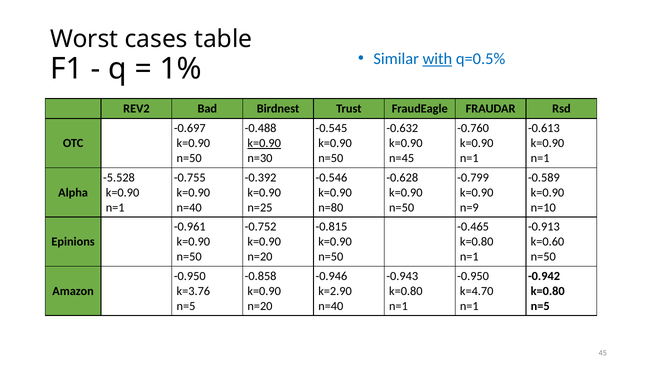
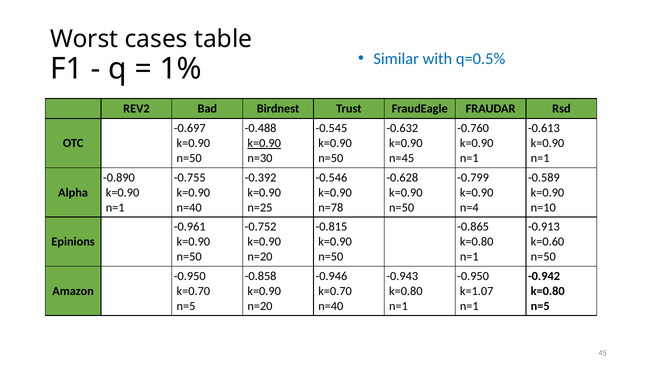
with underline: present -> none (437, 59)
-5.528: -5.528 -> -0.890 (119, 177)
n=80: n=80 -> n=78 (331, 207)
n=9: n=9 -> n=4 (469, 207)
-0.465: -0.465 -> -0.865 (473, 226)
k=3.76: k=3.76 -> k=0.70 (193, 291)
k=2.90: k=2.90 -> k=0.70 (335, 291)
k=4.70: k=4.70 -> k=1.07 (477, 291)
